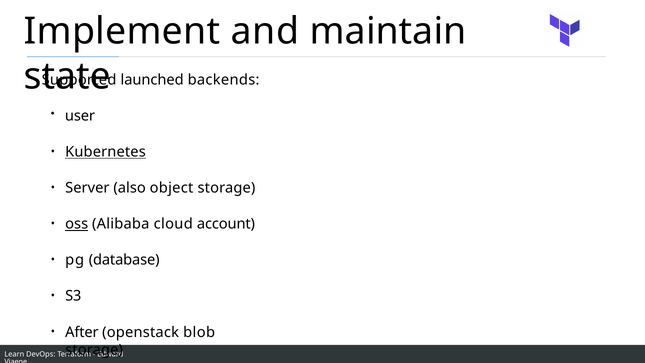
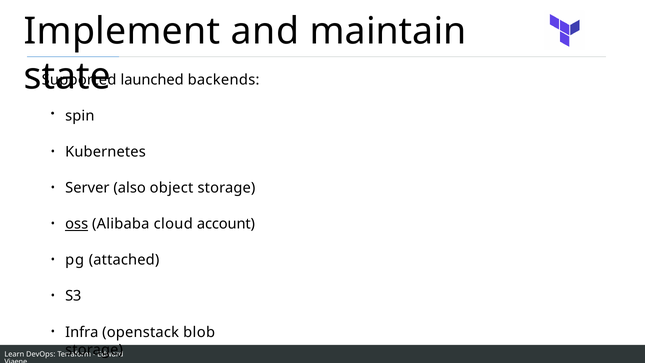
user: user -> spin (80, 116)
Kubernetes underline: present -> none (106, 152)
database: database -> attached (124, 260)
After: After -> Infra (82, 332)
